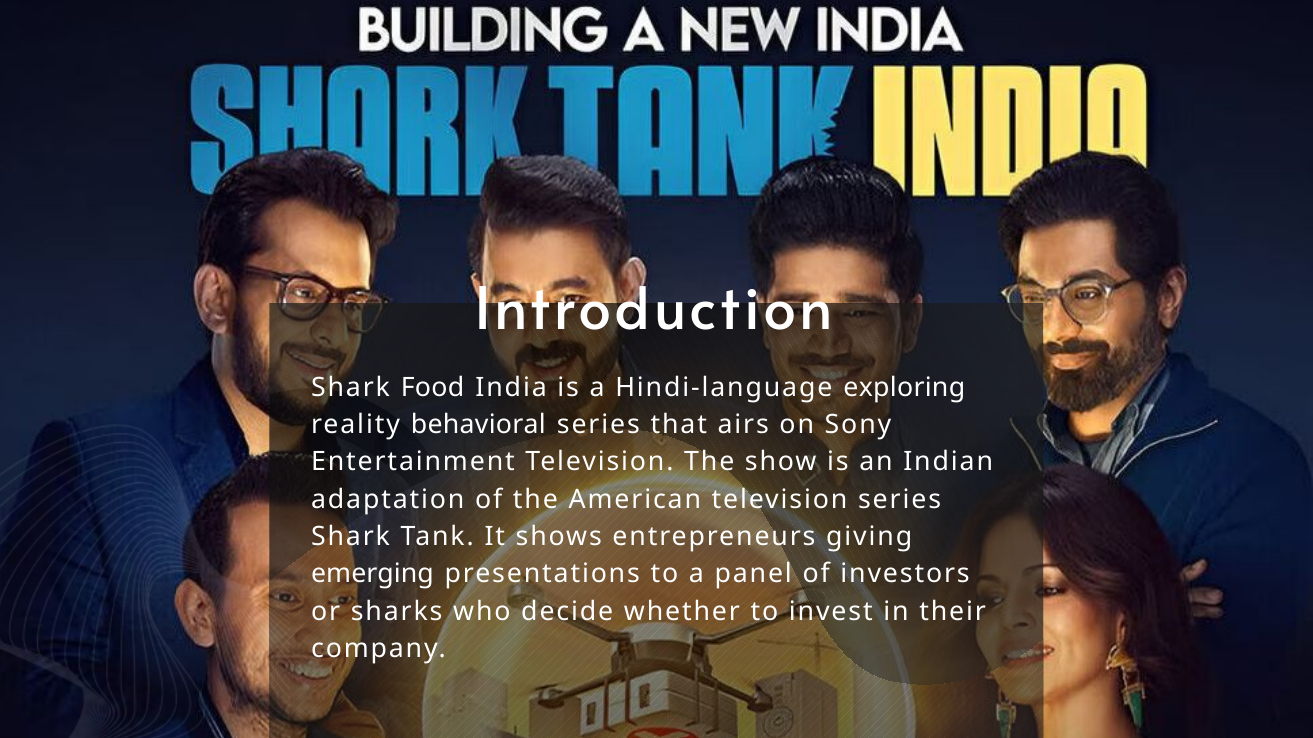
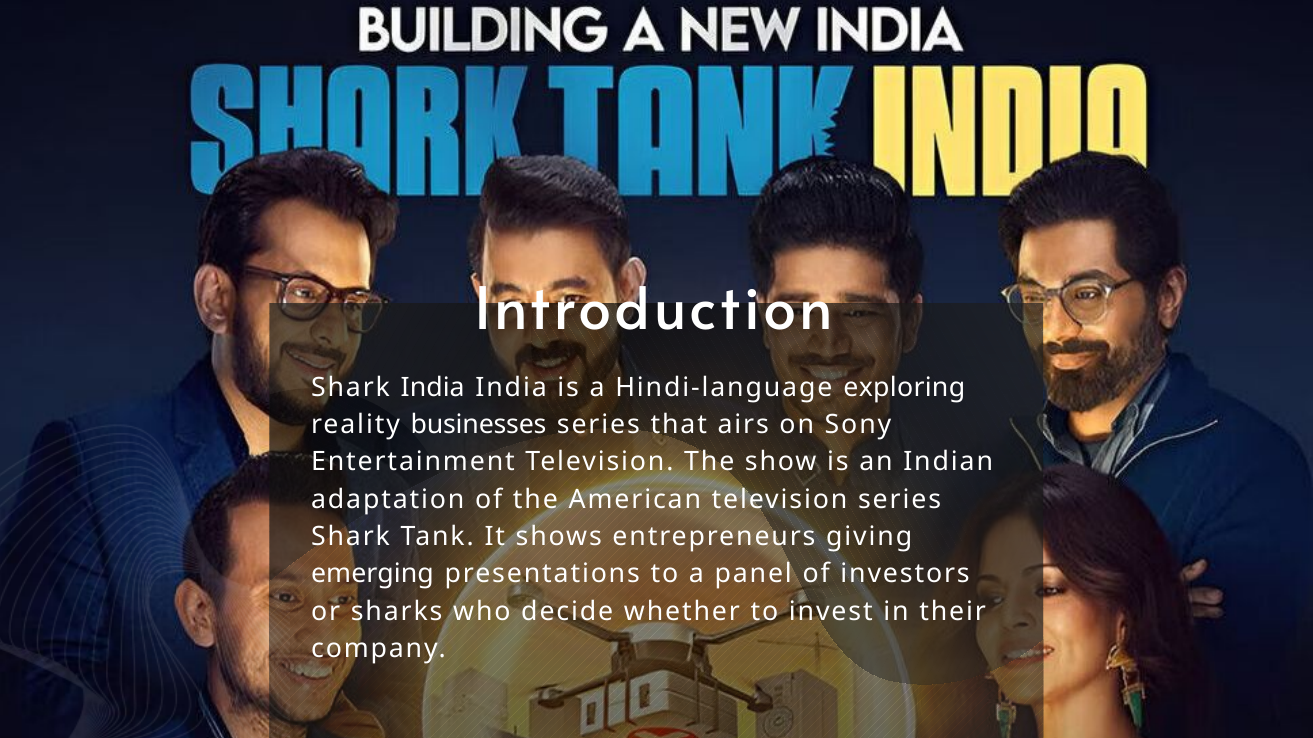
Shark Food: Food -> India (433, 388)
behavioral: behavioral -> businesses (479, 425)
